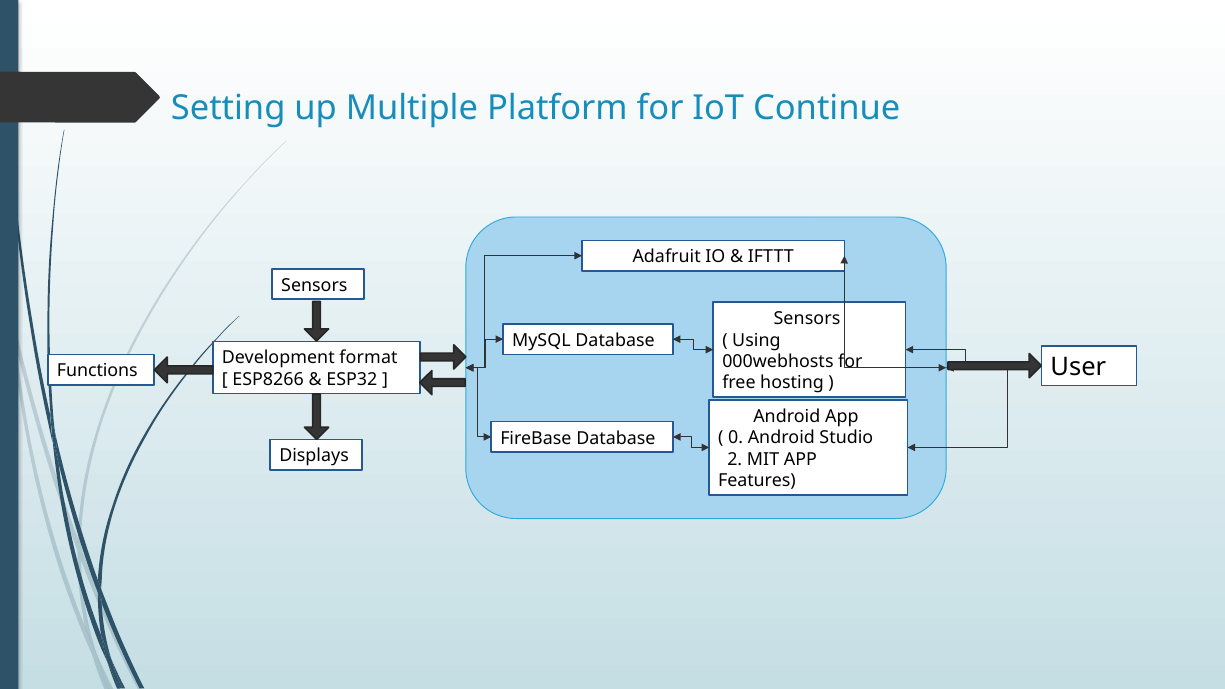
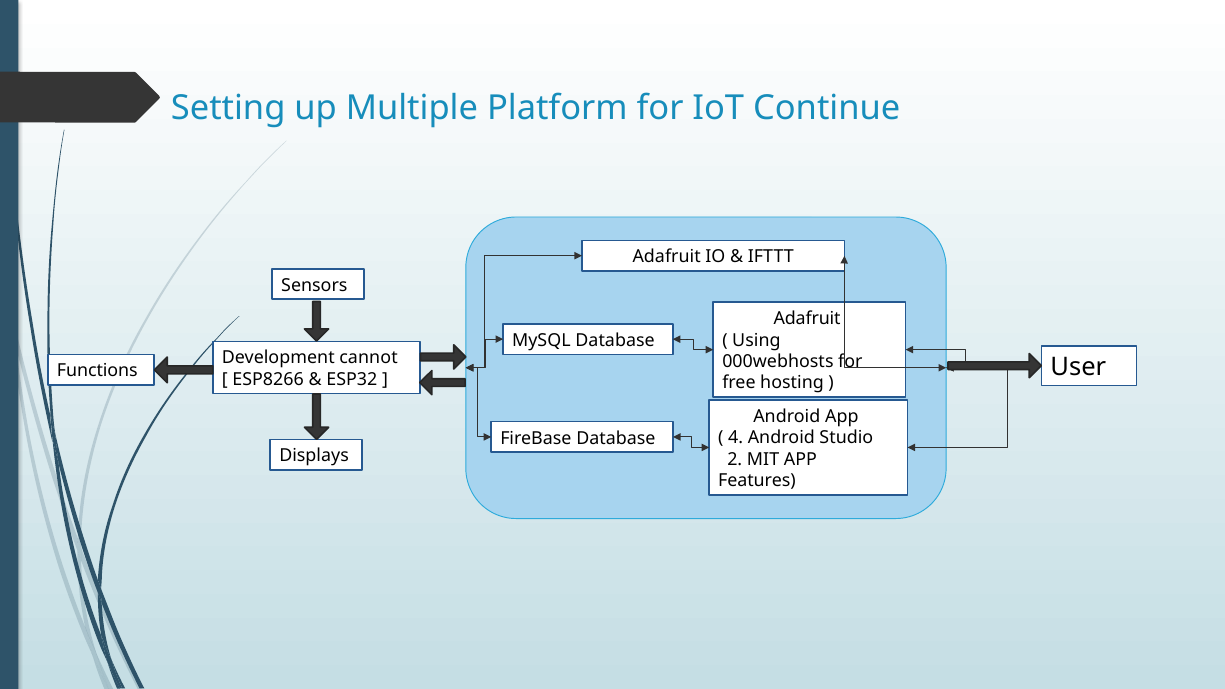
Sensors: Sensors -> Adafruit (807, 319)
format: format -> cannot (369, 358)
0: 0 -> 4 (736, 438)
